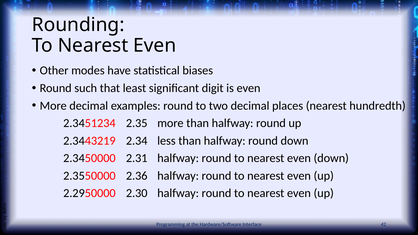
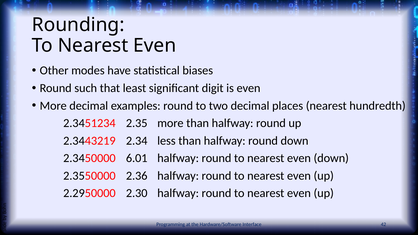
2.31: 2.31 -> 6.01 (137, 158)
